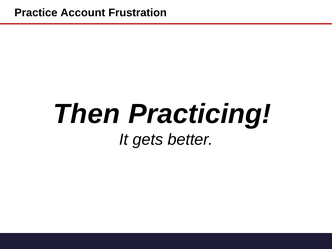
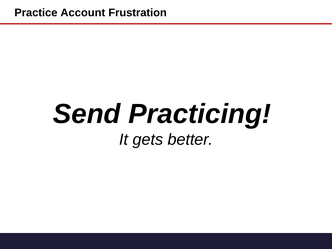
Then: Then -> Send (87, 114)
